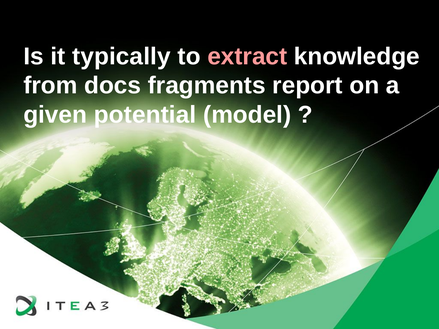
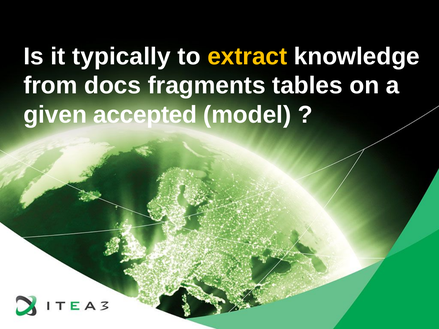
extract colour: pink -> yellow (247, 56)
report: report -> tables (307, 86)
potential: potential -> accepted (145, 115)
